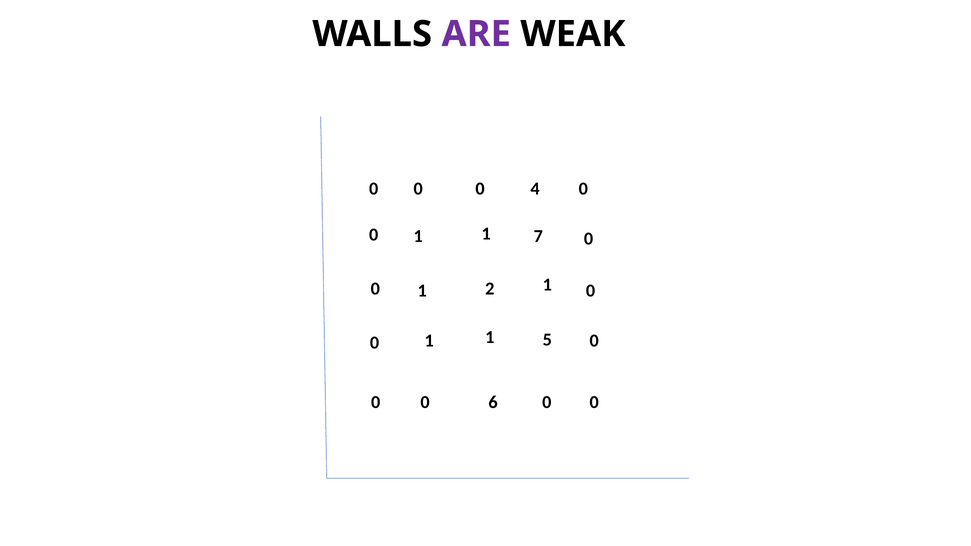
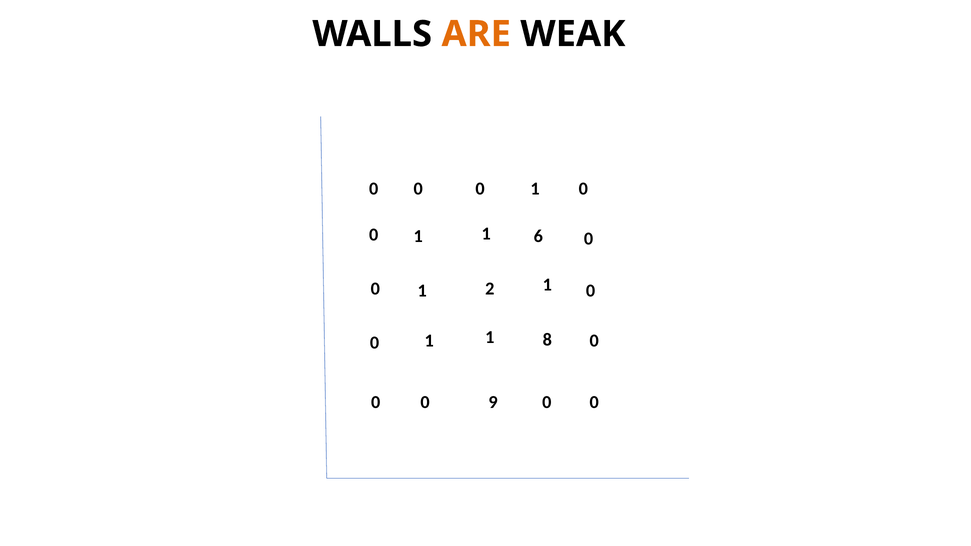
ARE colour: purple -> orange (476, 34)
4: 4 -> 1 (535, 189)
7: 7 -> 6 (538, 236)
5: 5 -> 8 (547, 340)
6: 6 -> 9 (493, 402)
